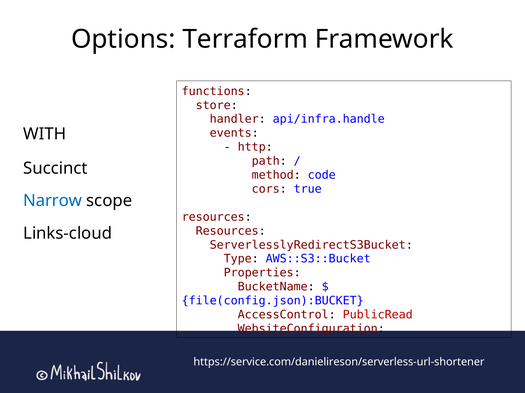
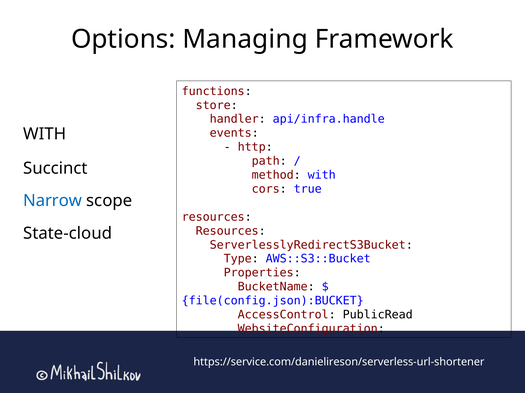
Terraform: Terraform -> Managing (245, 39)
method code: code -> with (322, 175)
Links-cloud: Links-cloud -> State-cloud (68, 234)
PublicRead colour: red -> black (378, 315)
